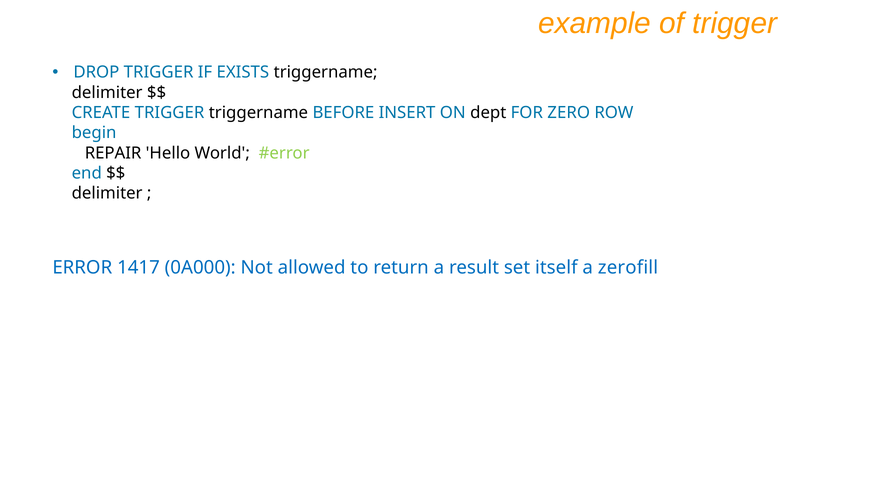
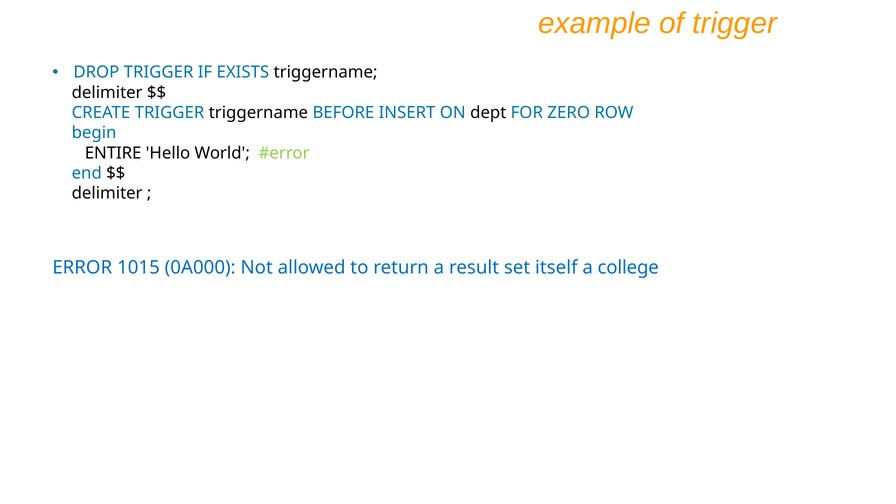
REPAIR: REPAIR -> ENTIRE (113, 153)
1417: 1417 -> 1015 (138, 268)
zerofill: zerofill -> college (628, 268)
